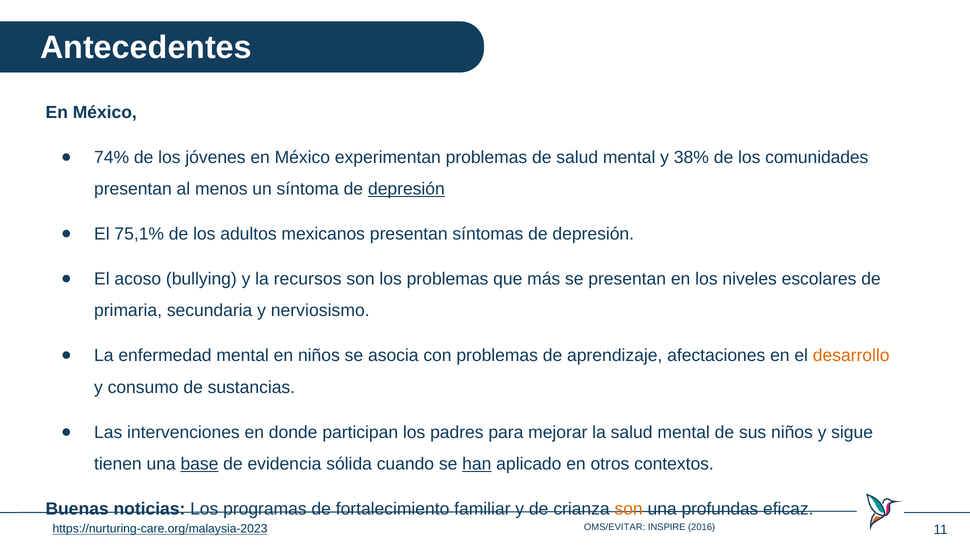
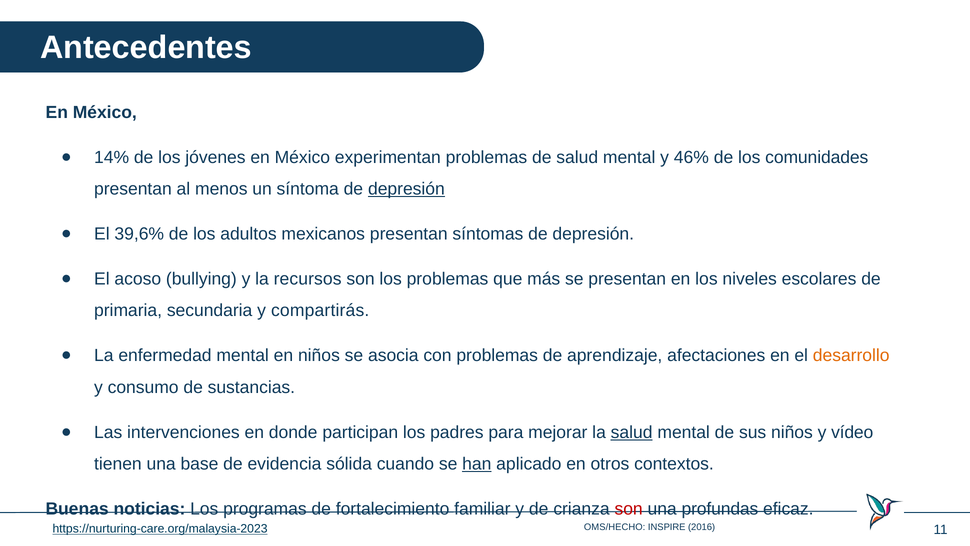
74%: 74% -> 14% (112, 157)
38%: 38% -> 46% (691, 157)
75,1%: 75,1% -> 39,6% (139, 234)
nerviosismo: nerviosismo -> compartirás (320, 310)
salud underline: none -> present (632, 432)
sigue: sigue -> vídeo (852, 432)
base underline: present -> none (199, 464)
son colour: orange -> red (629, 509)
OMS/EVITAR: OMS/EVITAR -> OMS/HECHO (615, 527)
